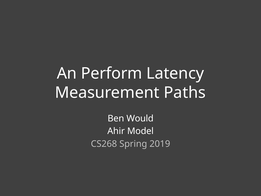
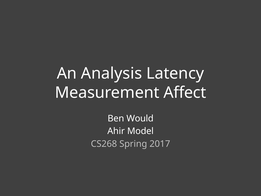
Perform: Perform -> Analysis (112, 73)
Paths: Paths -> Affect (185, 92)
2019: 2019 -> 2017 (160, 144)
